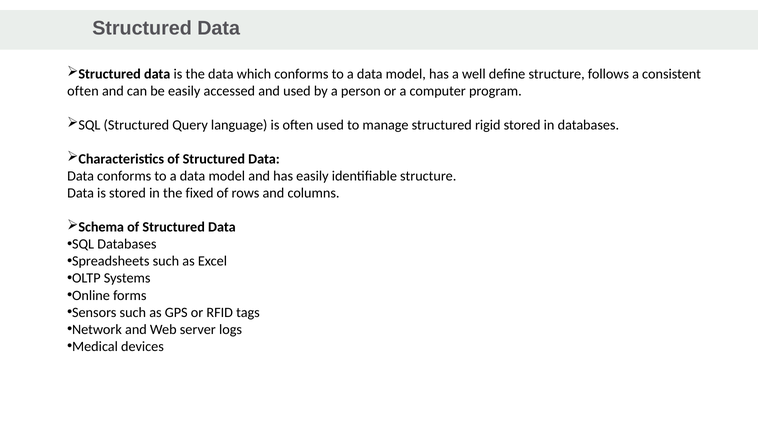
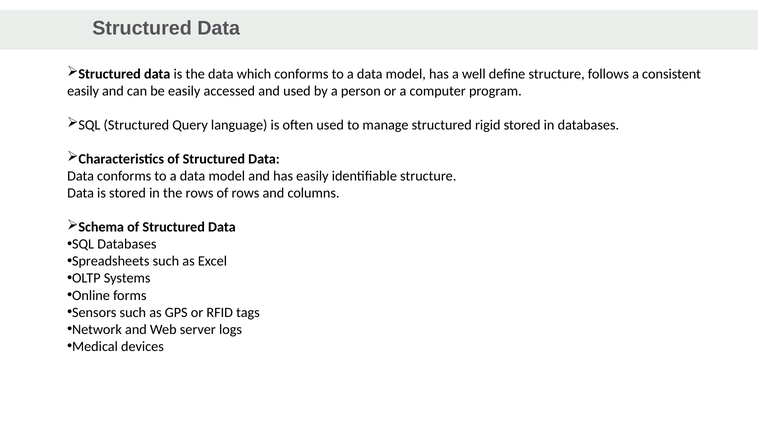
often: often -> easily (83, 91)
the fixed: fixed -> rows (200, 193)
